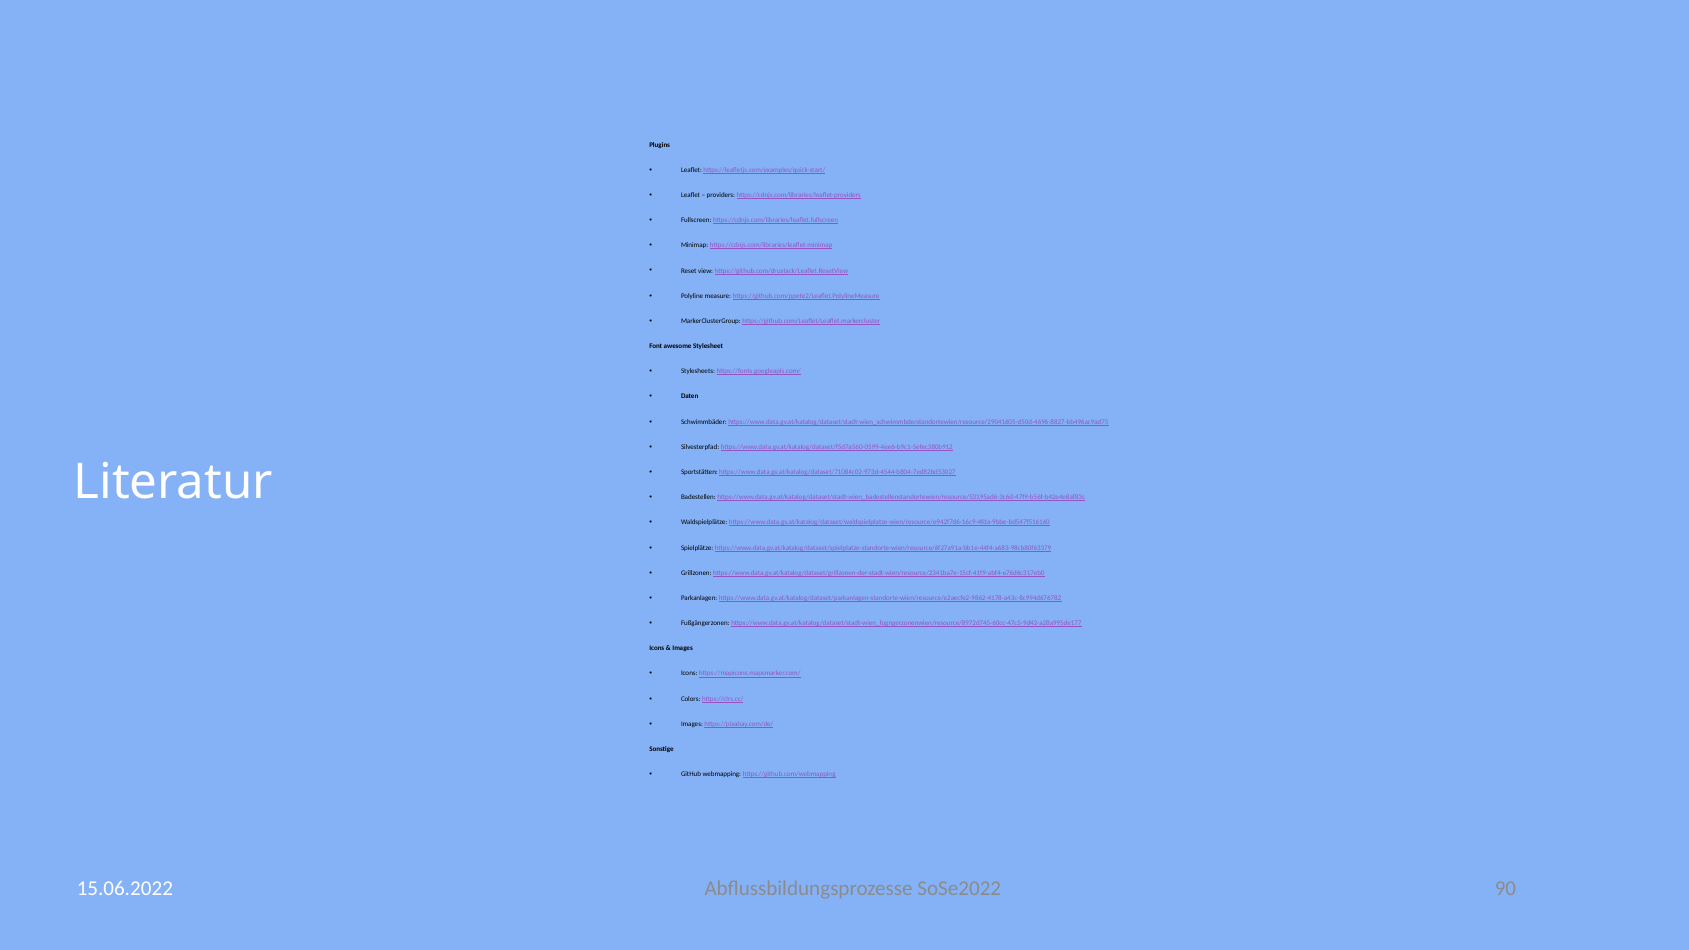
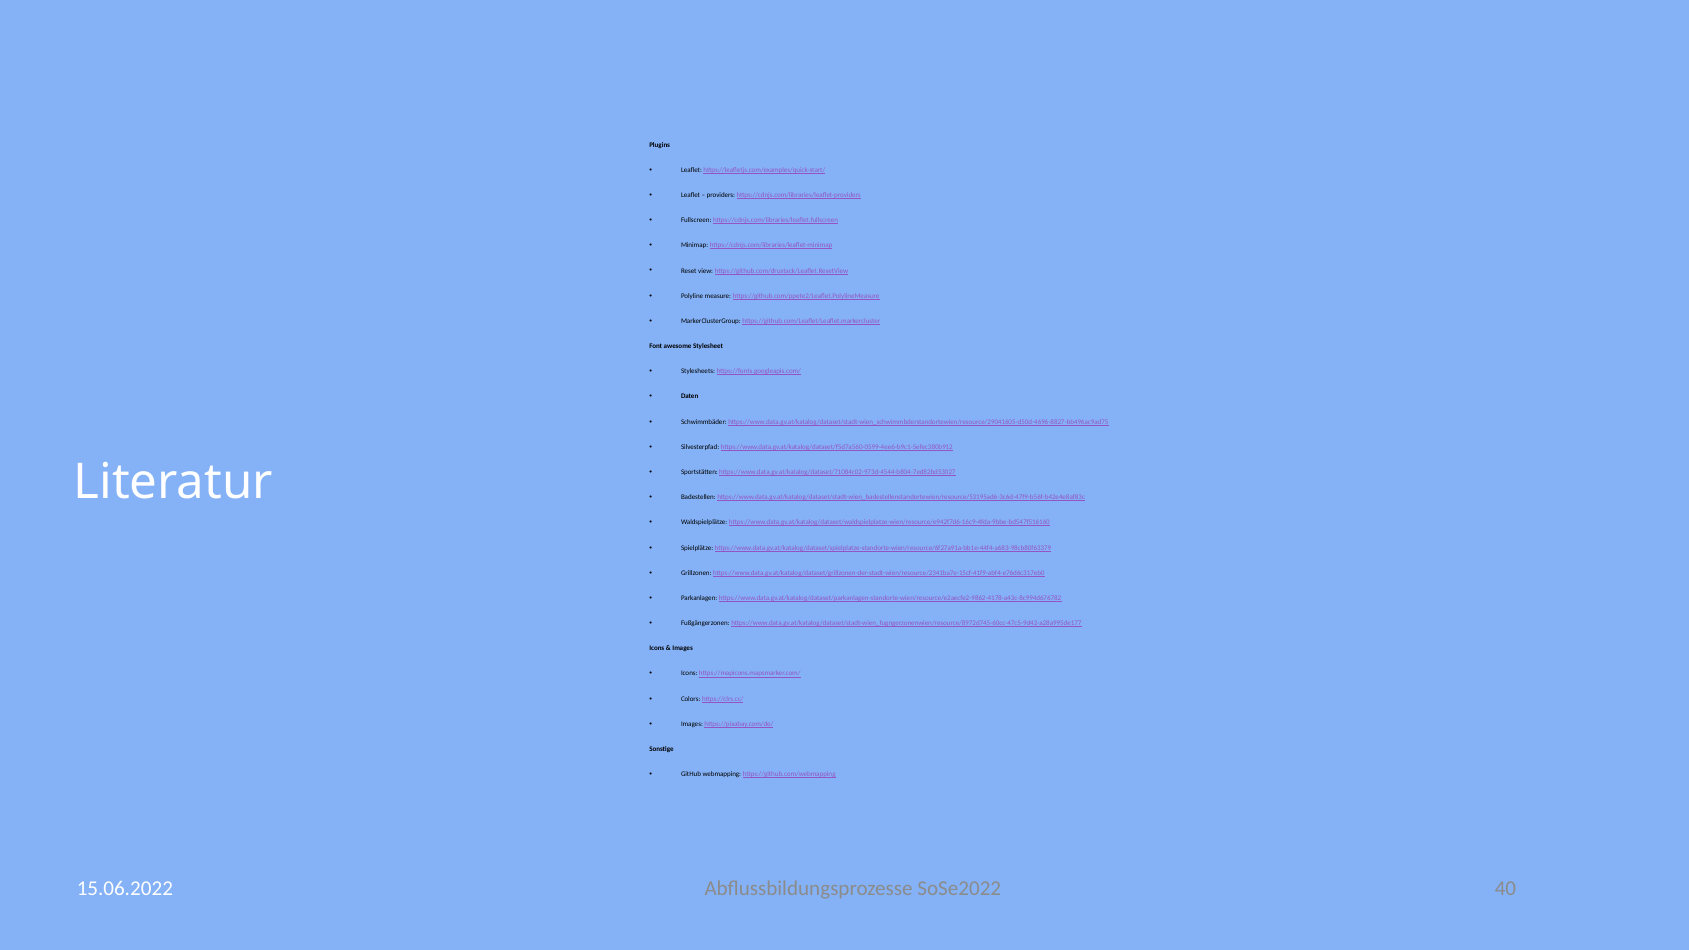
90: 90 -> 40 (1505, 889)
